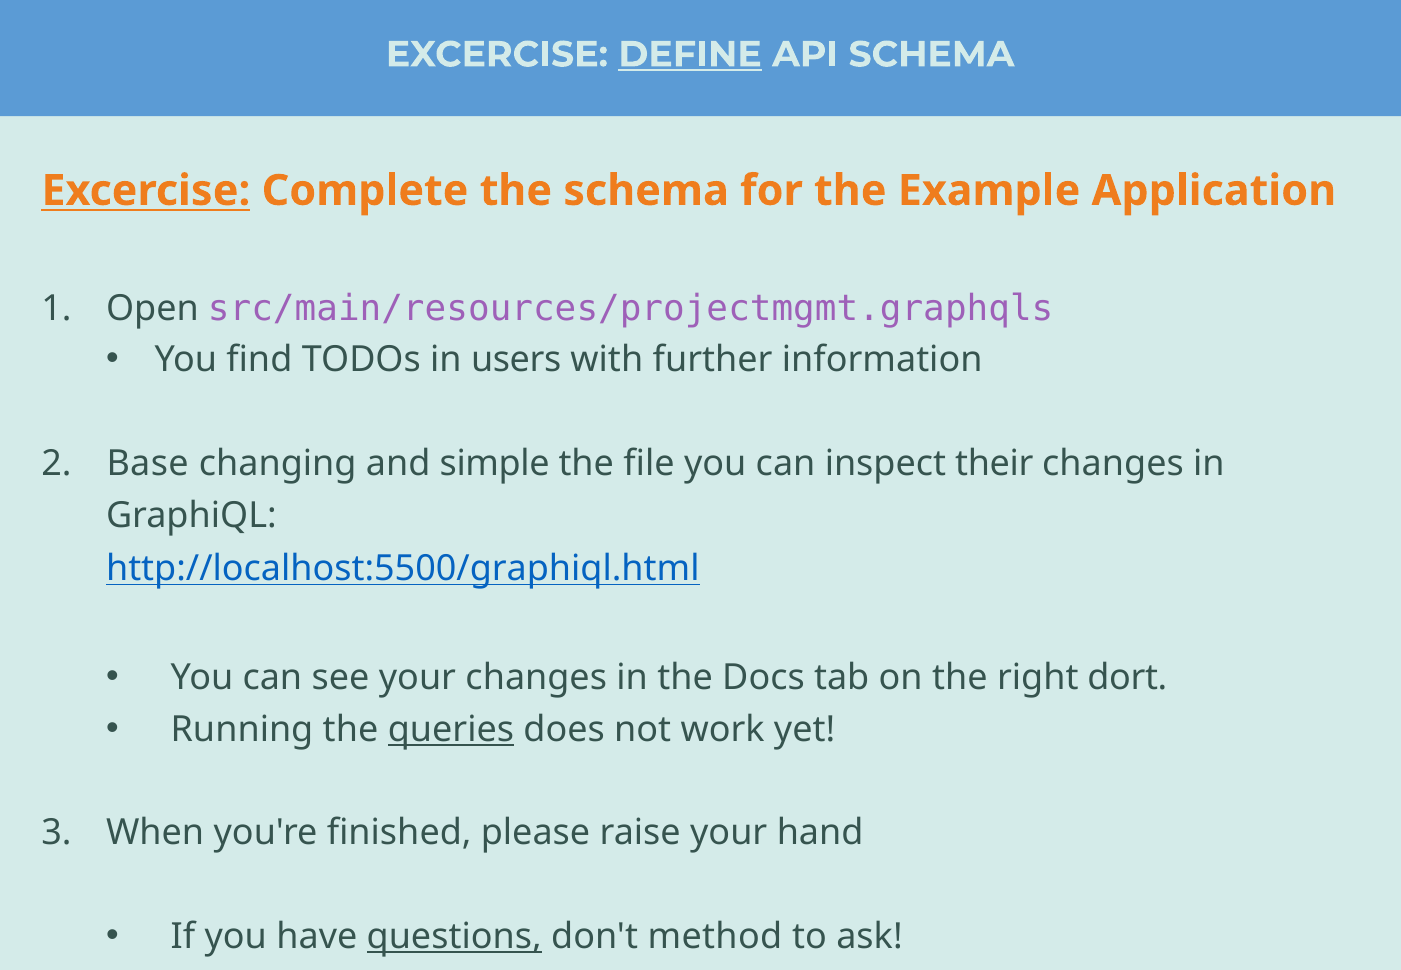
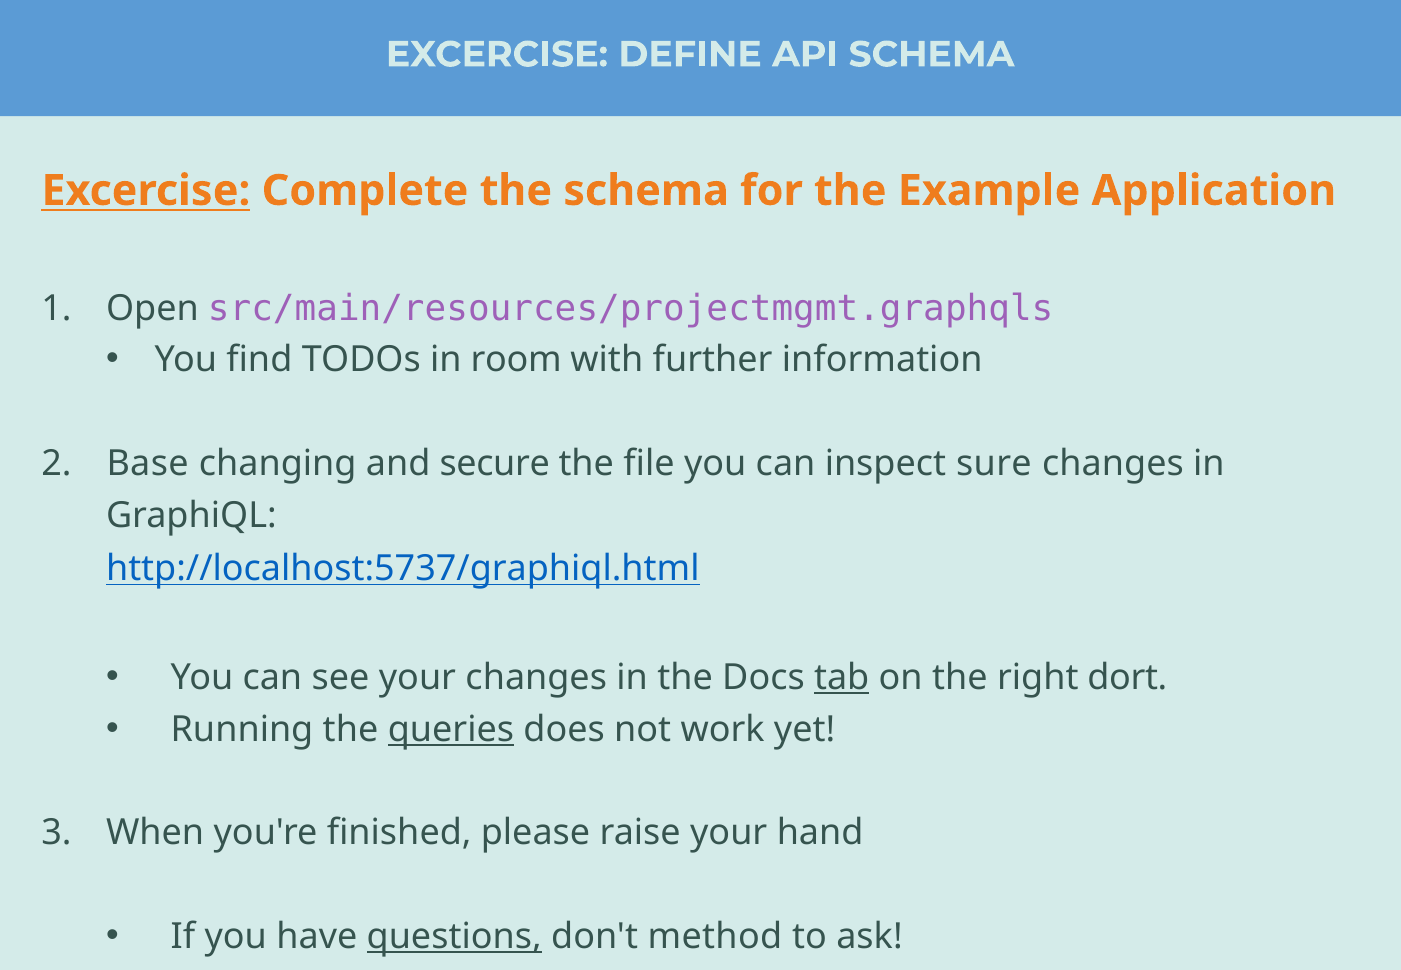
DEFINE underline: present -> none (690, 54)
users: users -> room (516, 360)
simple: simple -> secure (495, 463)
their: their -> sure (994, 463)
http://localhost:5500/graphiql.html: http://localhost:5500/graphiql.html -> http://localhost:5737/graphiql.html (403, 568)
tab underline: none -> present (842, 678)
